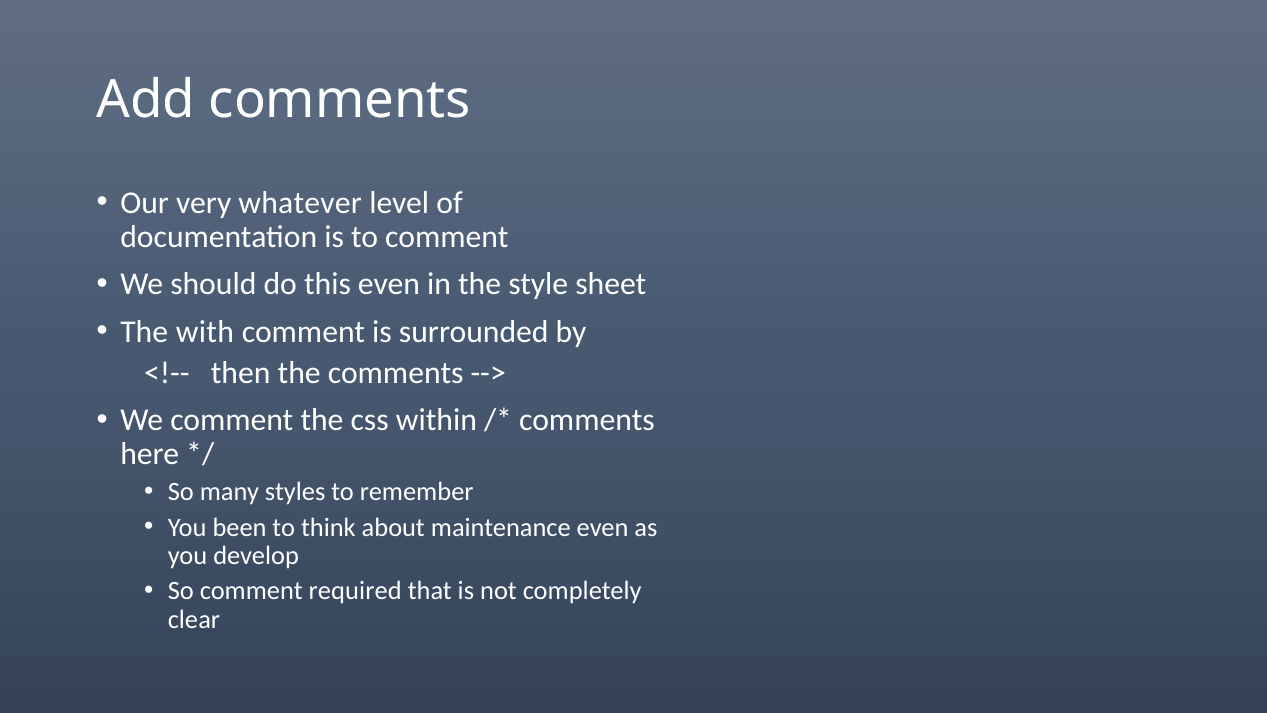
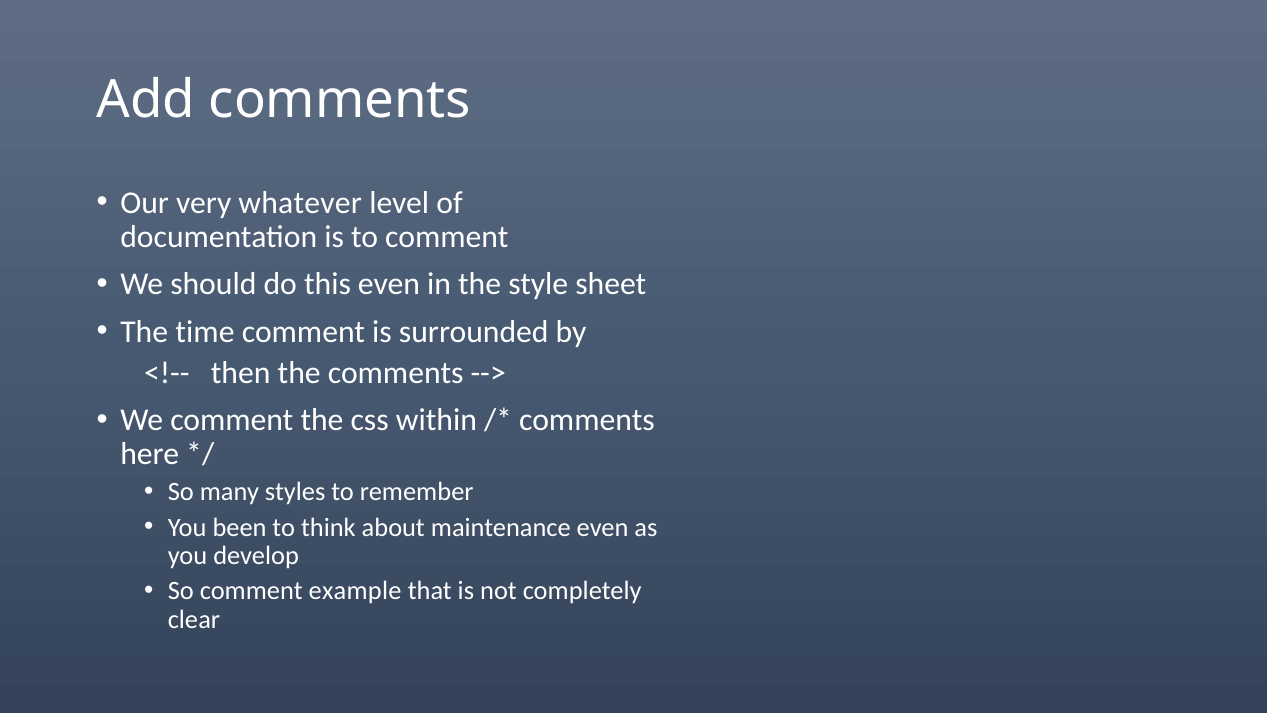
with: with -> time (205, 332)
required: required -> example (355, 591)
